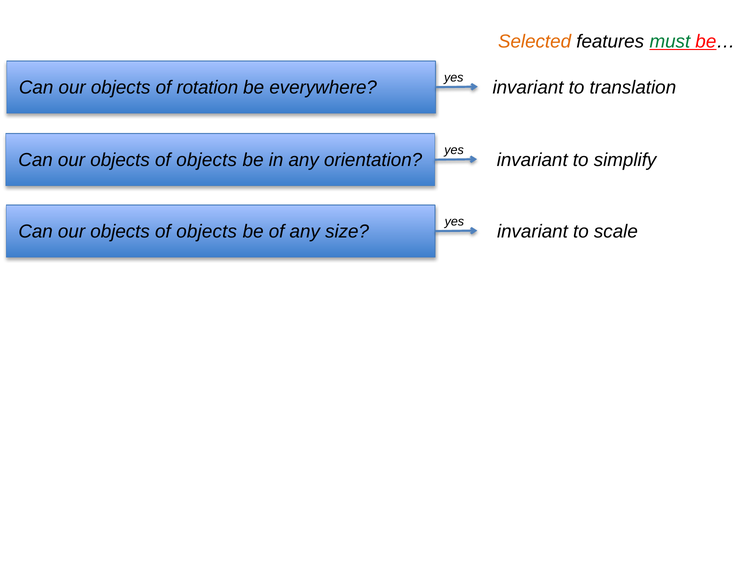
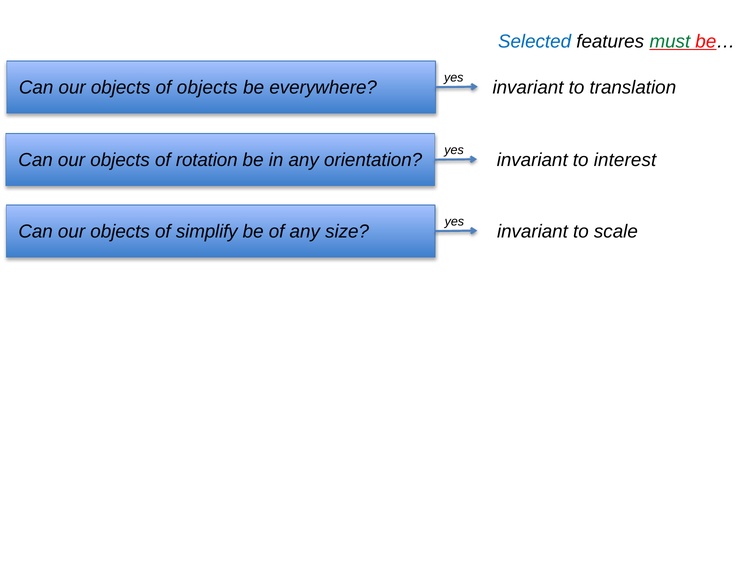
Selected colour: orange -> blue (535, 41)
of rotation: rotation -> objects (207, 87)
objects: objects -> rotation (207, 160)
simplify: simplify -> interest (625, 160)
objects: objects -> simplify (207, 231)
